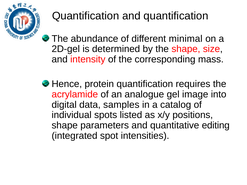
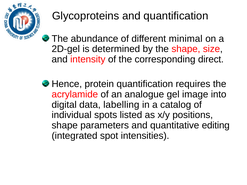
Quantification: Quantification -> Glycoproteins (86, 16)
mass: mass -> direct (211, 59)
samples: samples -> labelling (121, 105)
